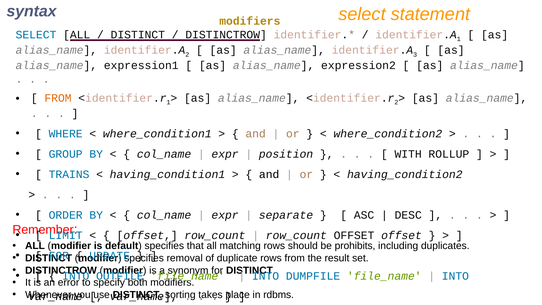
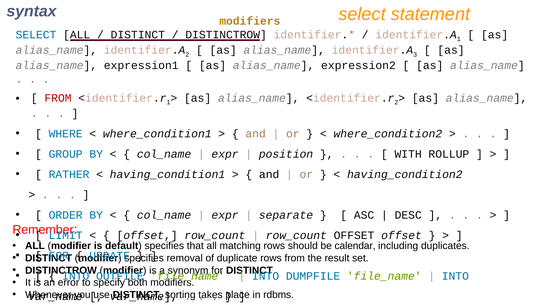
FROM colour: orange -> red (58, 98)
TRAINS: TRAINS -> RATHER (69, 174)
prohibits: prohibits -> calendar (355, 246)
